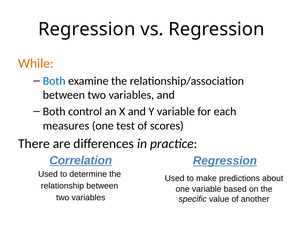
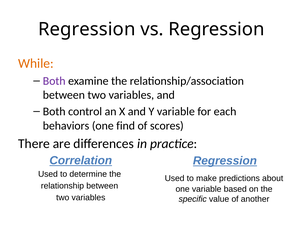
Both colour: blue -> purple (54, 81)
measures: measures -> behaviors (66, 126)
test: test -> find (126, 126)
